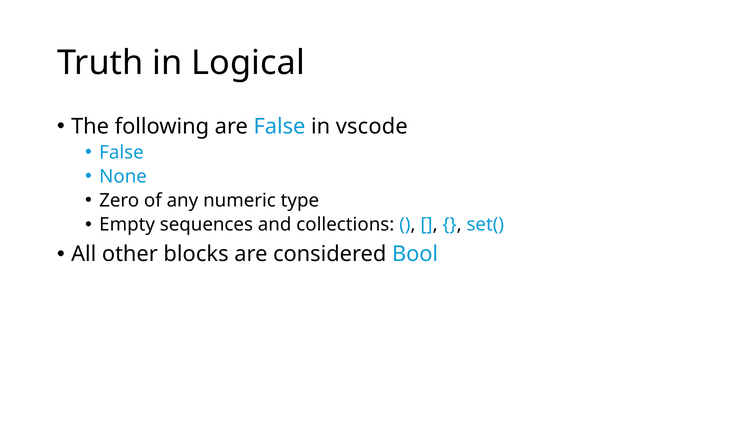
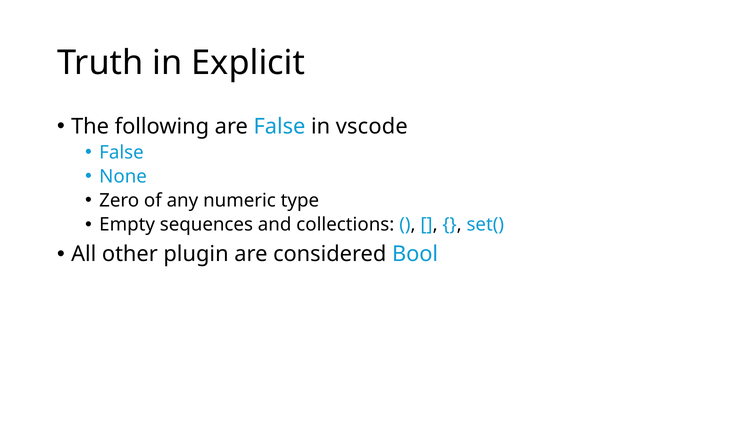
Logical: Logical -> Explicit (248, 63)
blocks: blocks -> plugin (196, 254)
